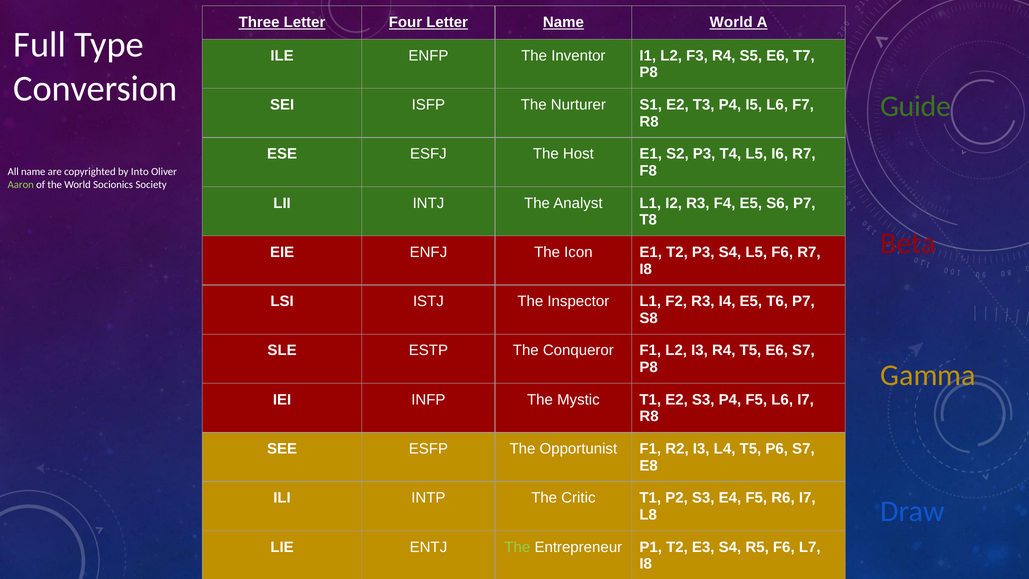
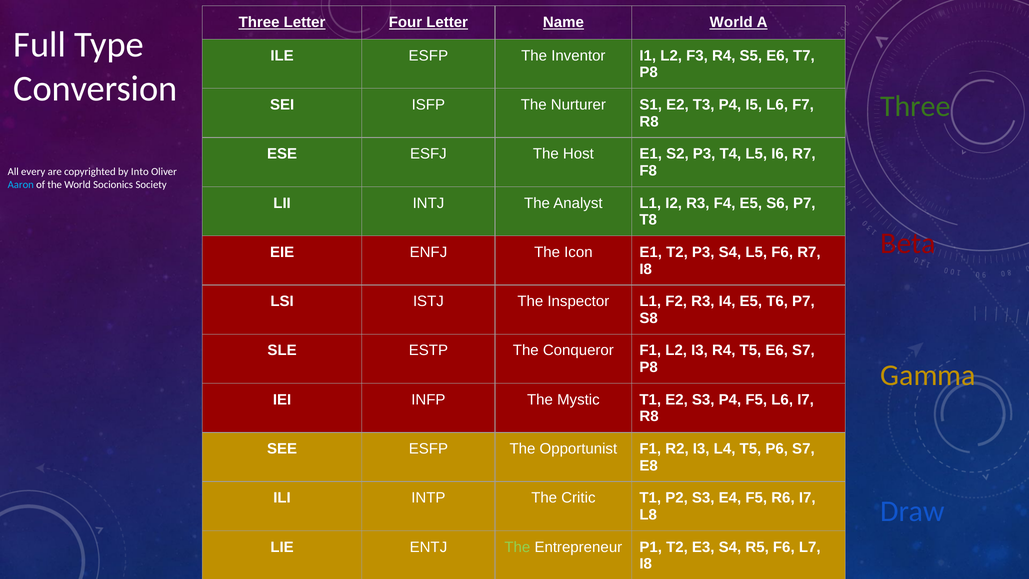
ILE ENFP: ENFP -> ESFP (428, 56)
Guide: Guide -> Three (915, 106)
All name: name -> every (33, 172)
Aaron colour: light green -> light blue (21, 185)
